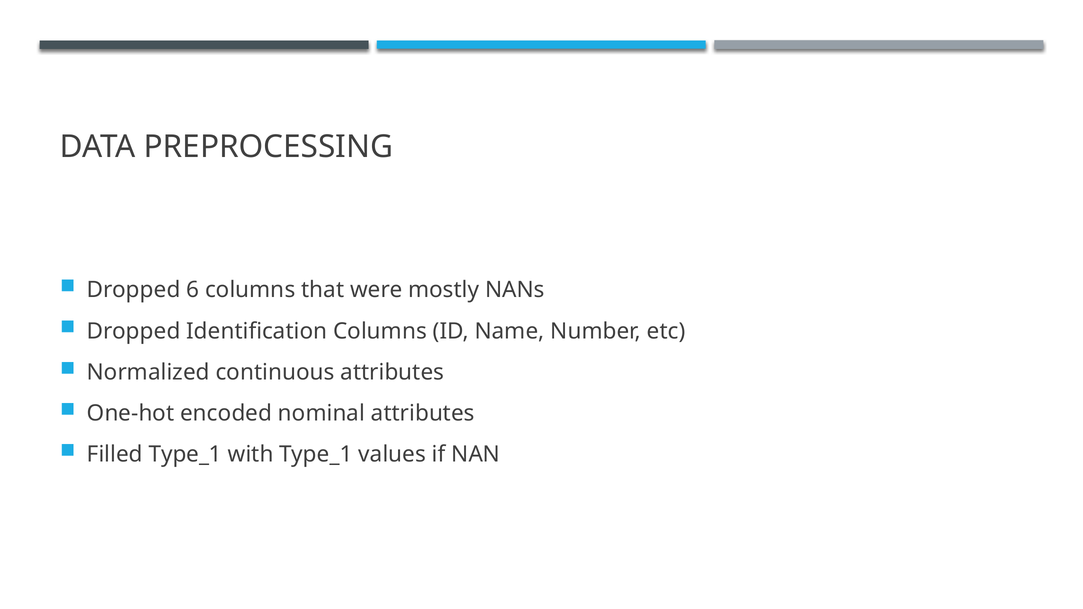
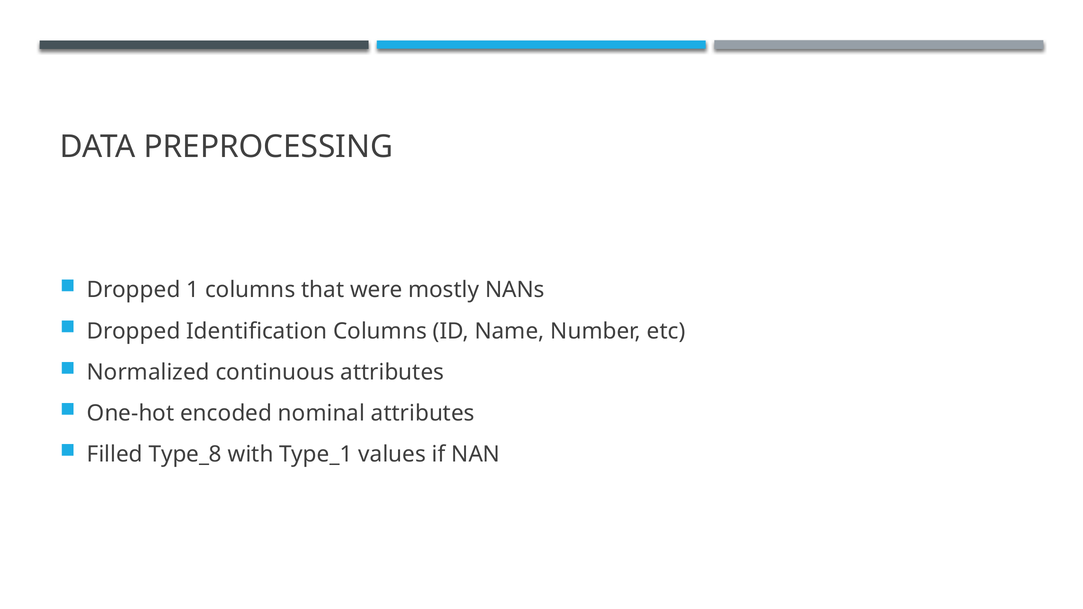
6: 6 -> 1 (193, 290)
Filled Type_1: Type_1 -> Type_8 (185, 454)
